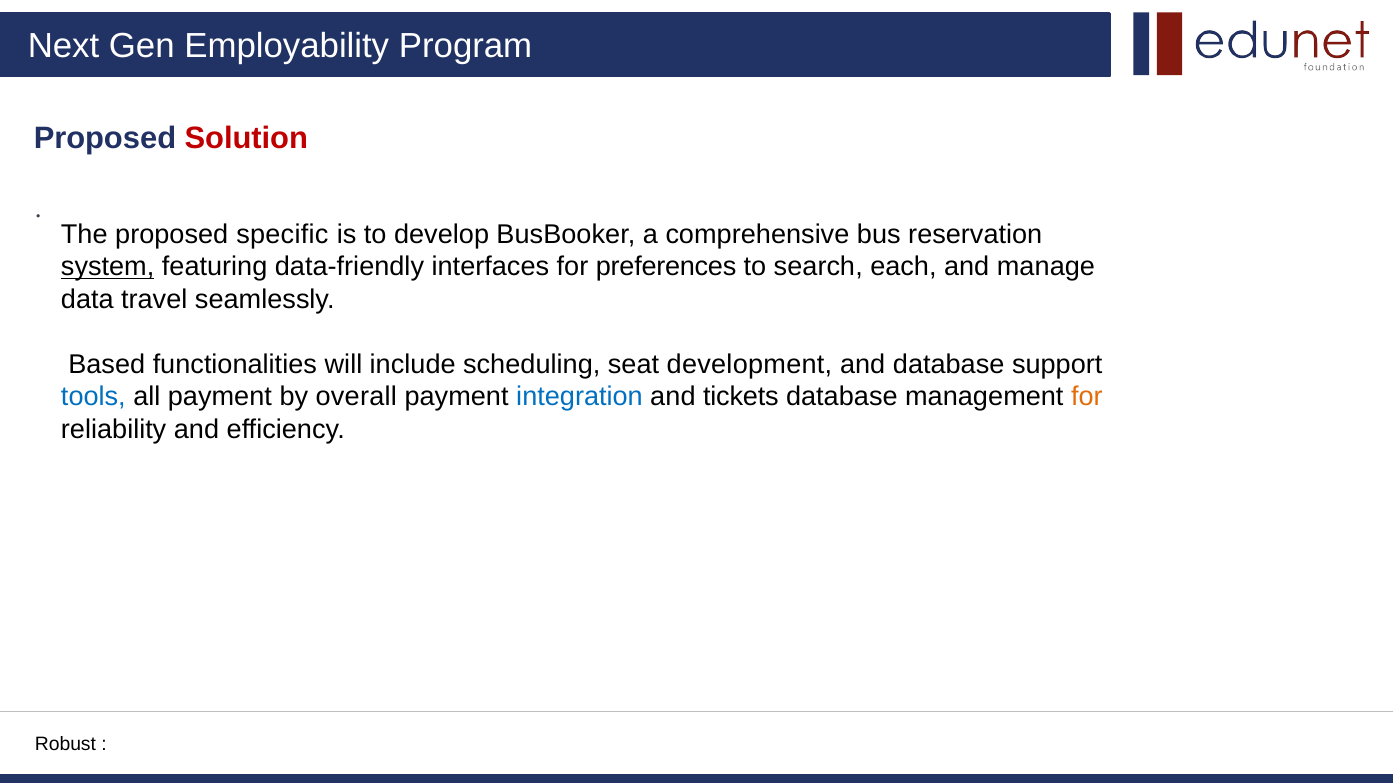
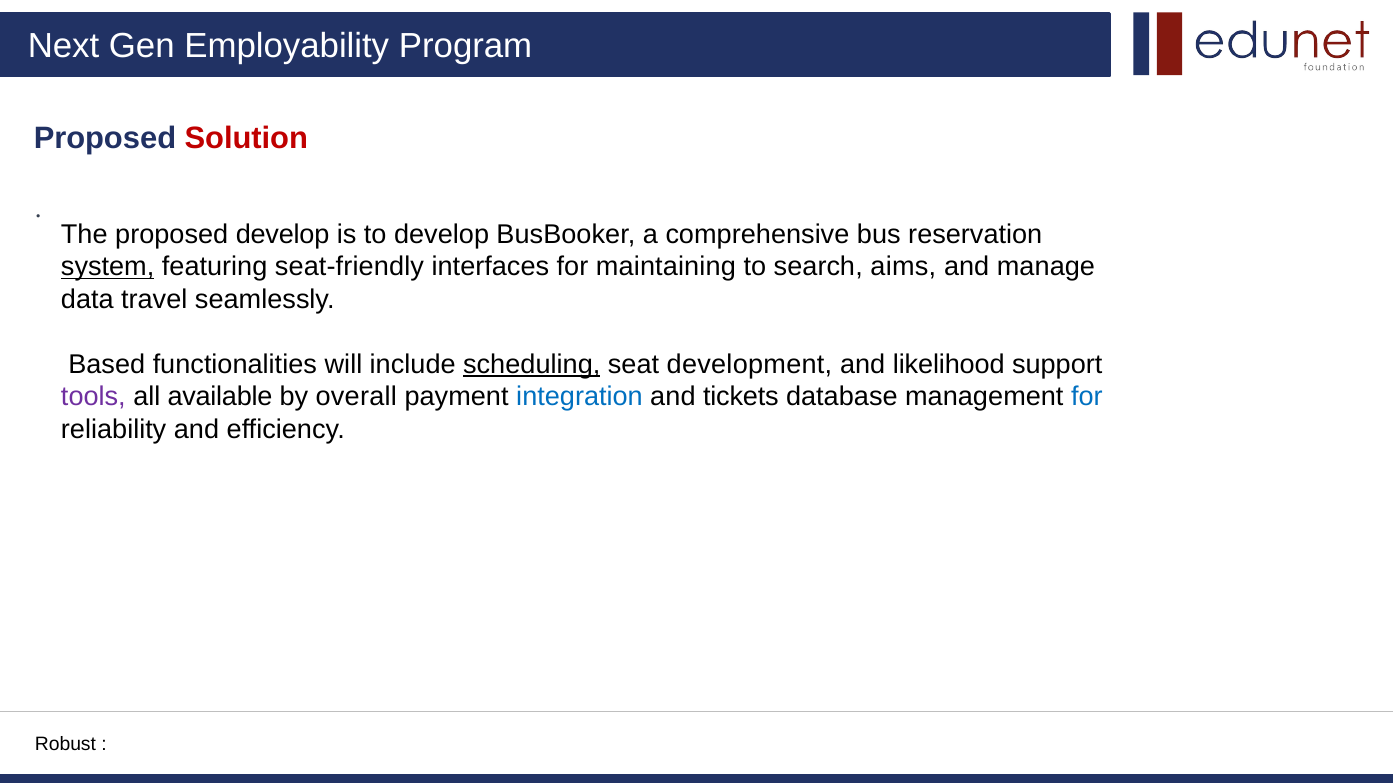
proposed specific: specific -> develop (283, 235)
data-friendly: data-friendly -> seat-friendly (349, 267)
preferences: preferences -> maintaining (666, 267)
each: each -> aims (903, 267)
scheduling underline: none -> present (532, 365)
and database: database -> likelihood (949, 365)
tools colour: blue -> purple (93, 397)
all payment: payment -> available (220, 397)
for colour: orange -> blue (1087, 397)
